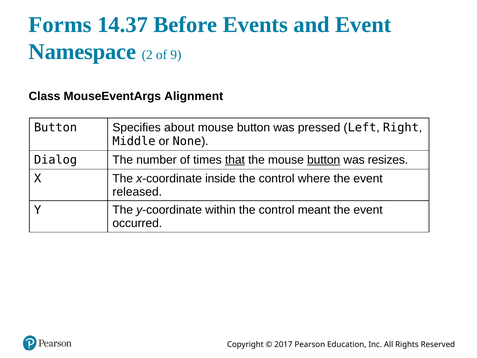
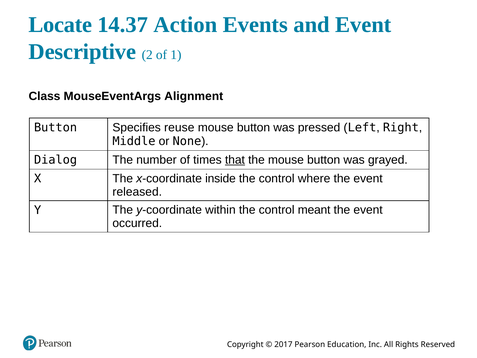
Forms: Forms -> Locate (60, 25)
Before: Before -> Action (185, 25)
Namespace: Namespace -> Descriptive (82, 52)
9: 9 -> 1 (176, 55)
about: about -> reuse (179, 127)
button underline: present -> none (324, 160)
resizes: resizes -> grayed (388, 160)
